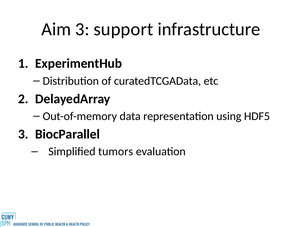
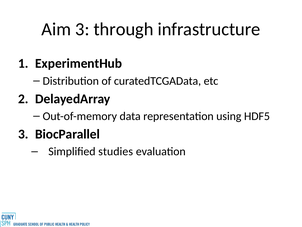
support: support -> through (124, 29)
tumors: tumors -> studies (116, 151)
